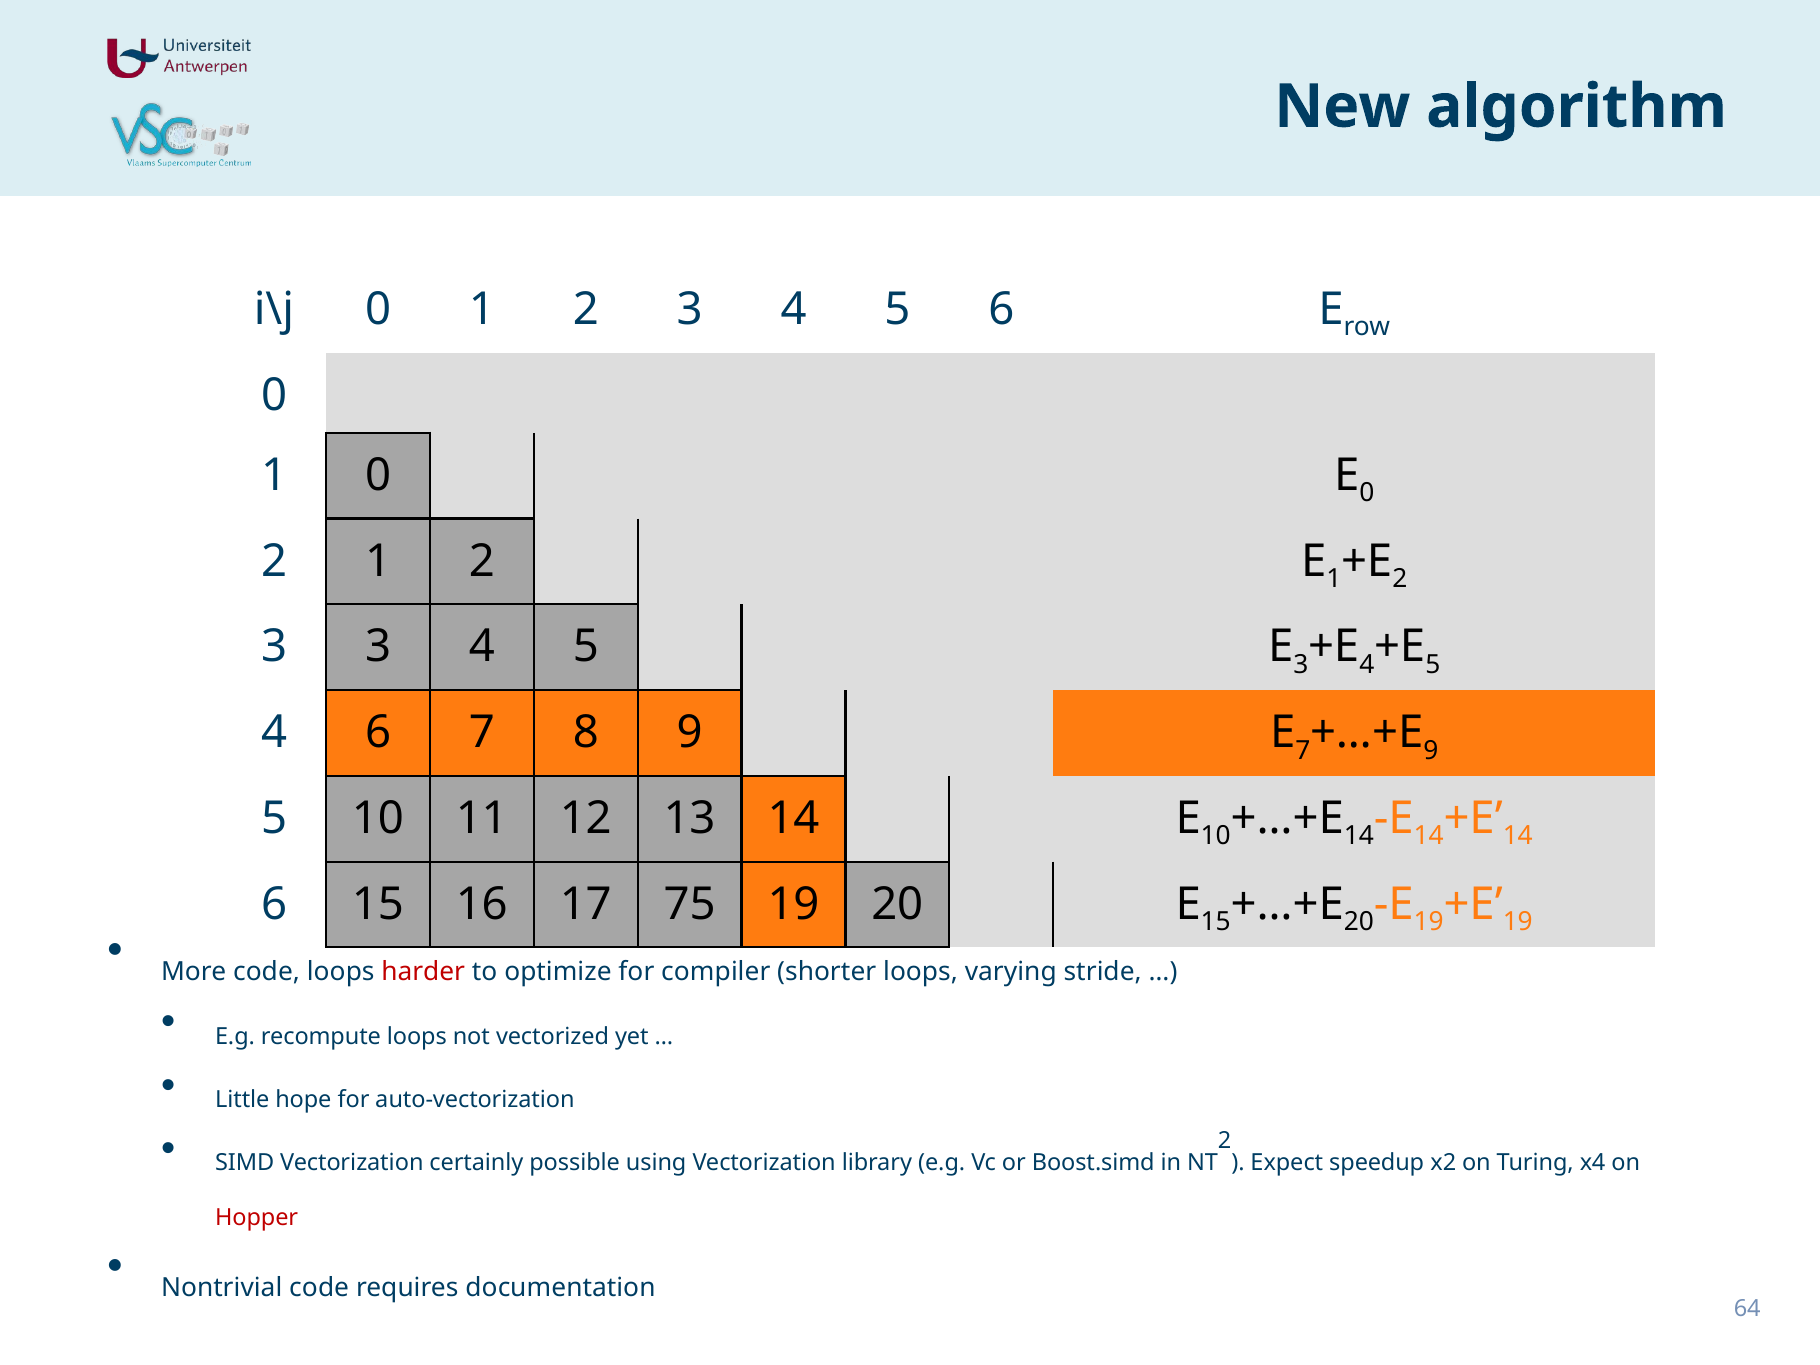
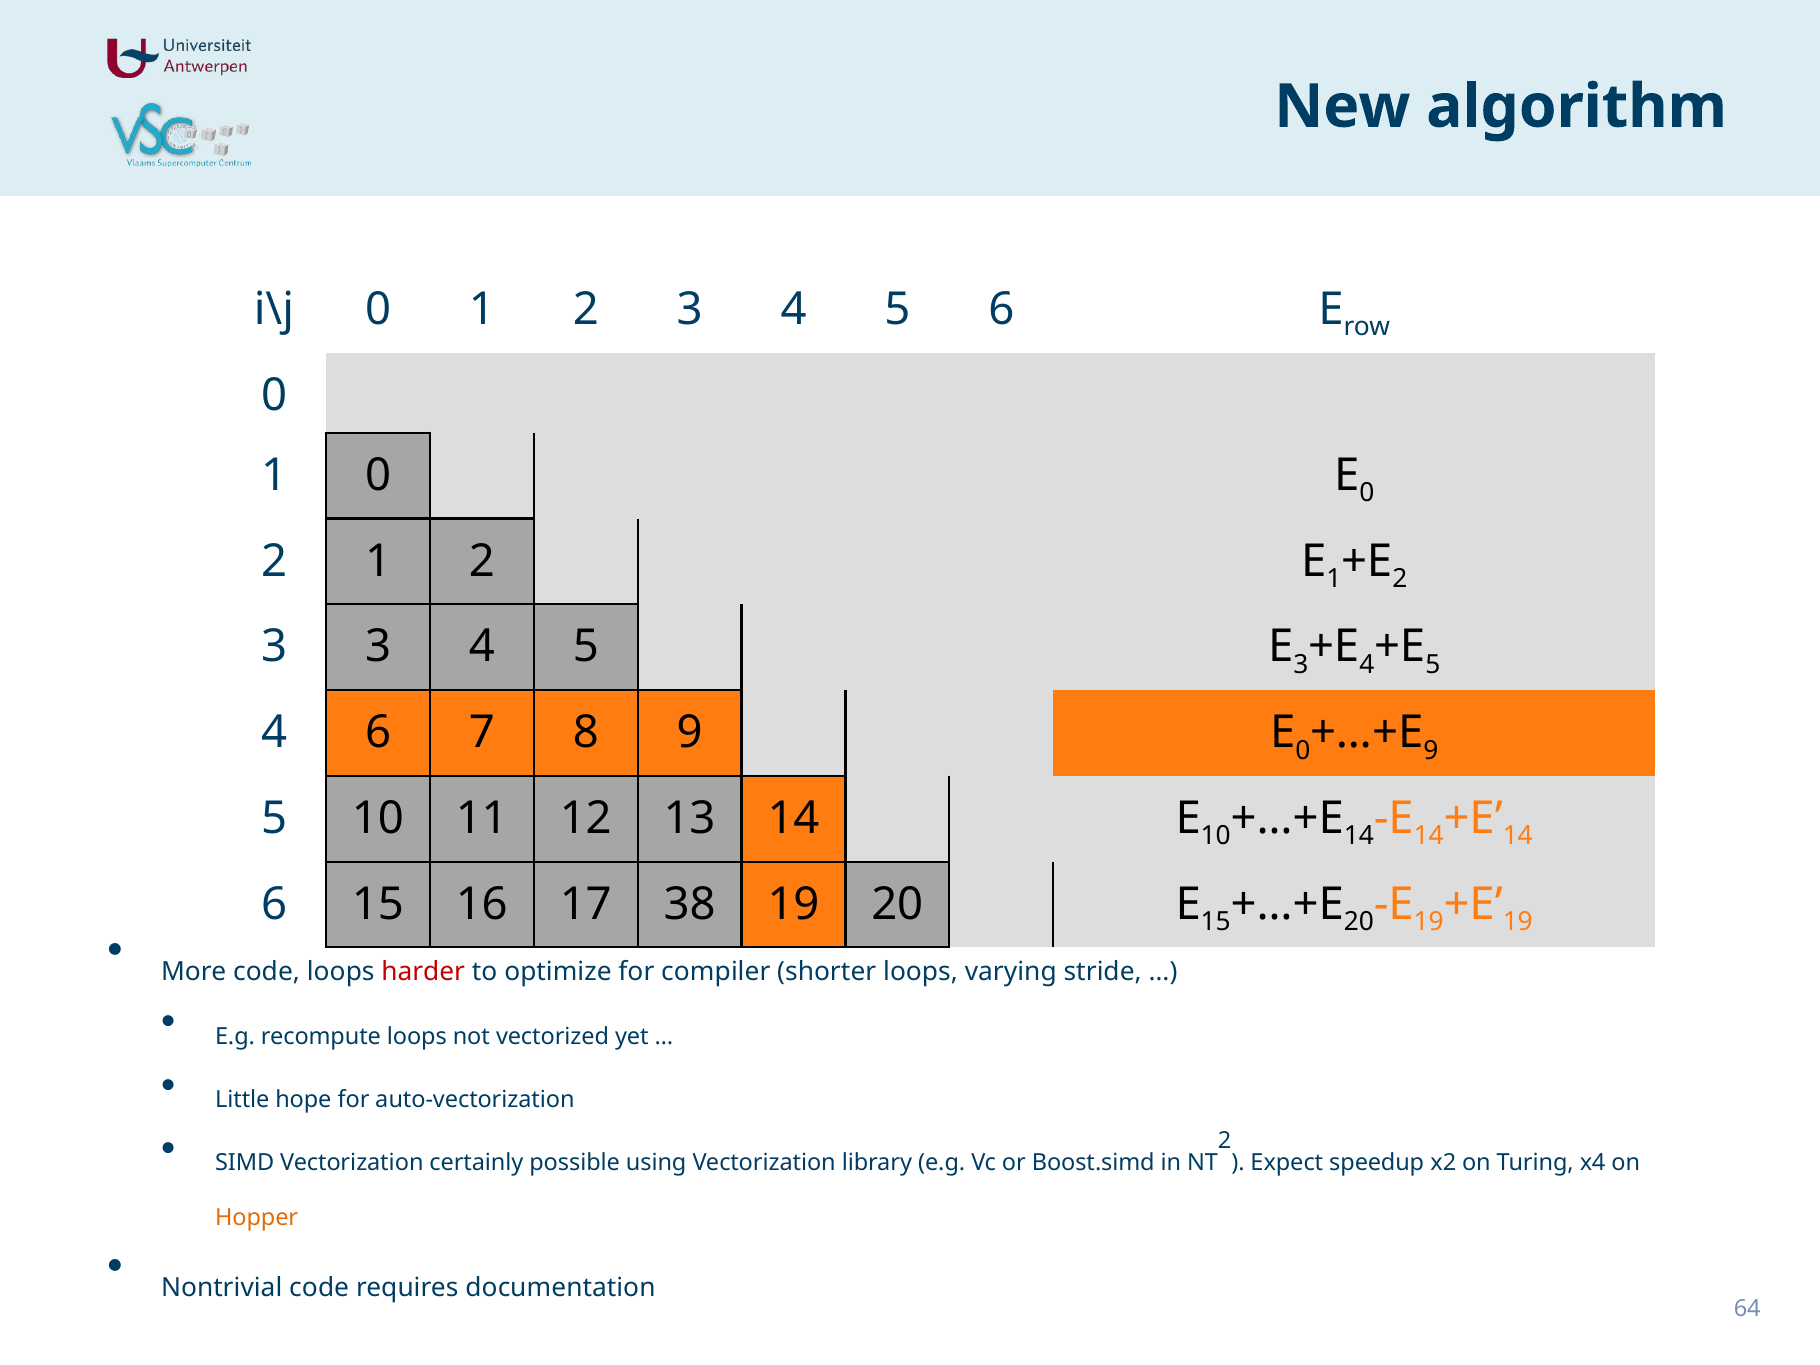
7: 7 -> 0 (1303, 750)
75: 75 -> 38 (690, 904)
Hopper colour: red -> orange (257, 1218)
